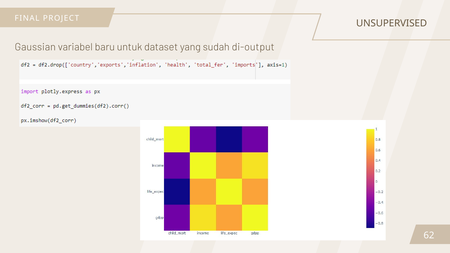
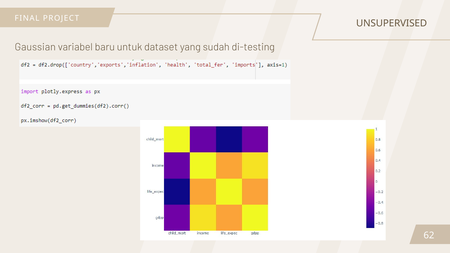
di-output: di-output -> di-testing (253, 47)
